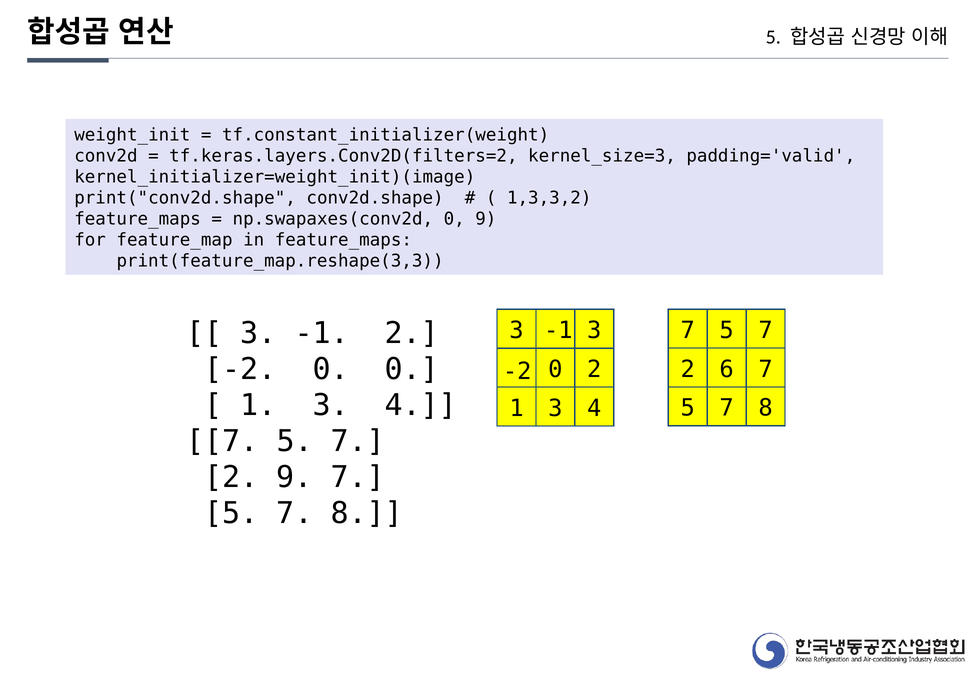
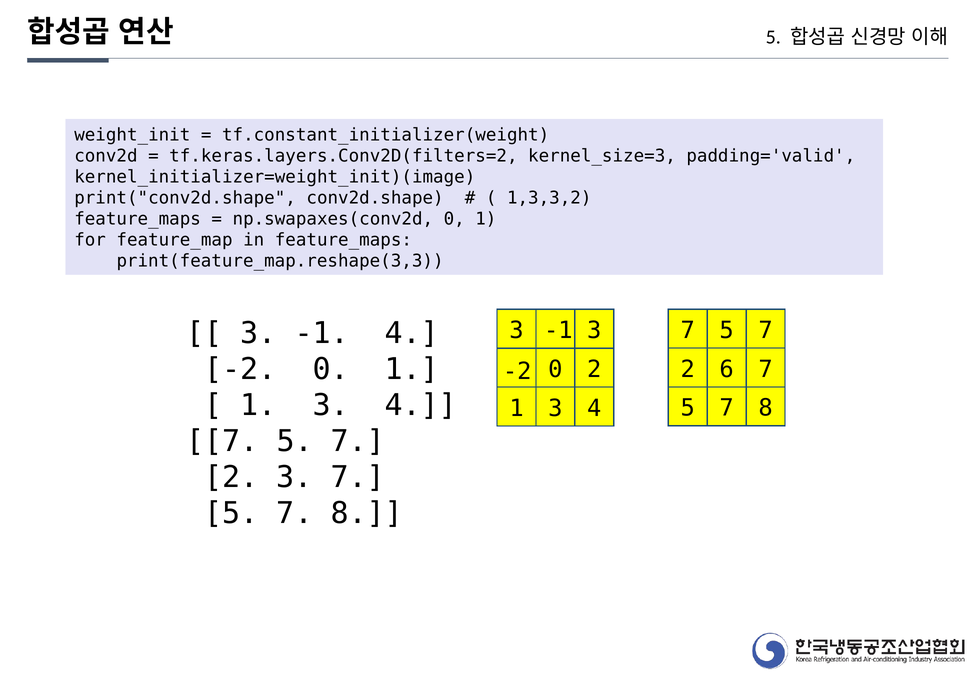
np.swapaxes(conv2d 0 9: 9 -> 1 (486, 219)
-1 2: 2 -> 4 (412, 334)
-2 0 0: 0 -> 1 (412, 370)
9: 9 -> 3 (294, 478)
